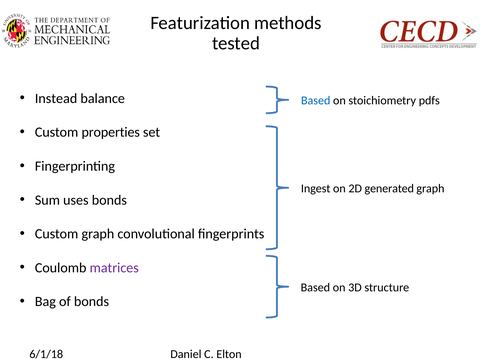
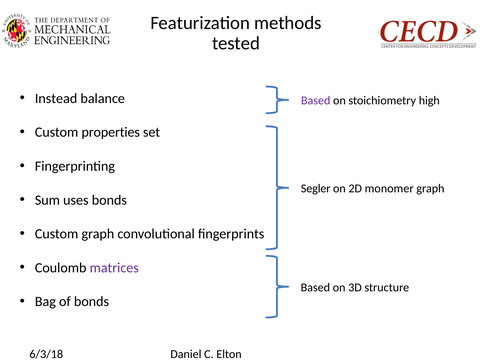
Based colour: blue -> purple (316, 100)
pdfs: pdfs -> high (429, 100)
Ingest: Ingest -> Segler (316, 188)
generated: generated -> monomer (389, 188)
6/1/18: 6/1/18 -> 6/3/18 (46, 353)
